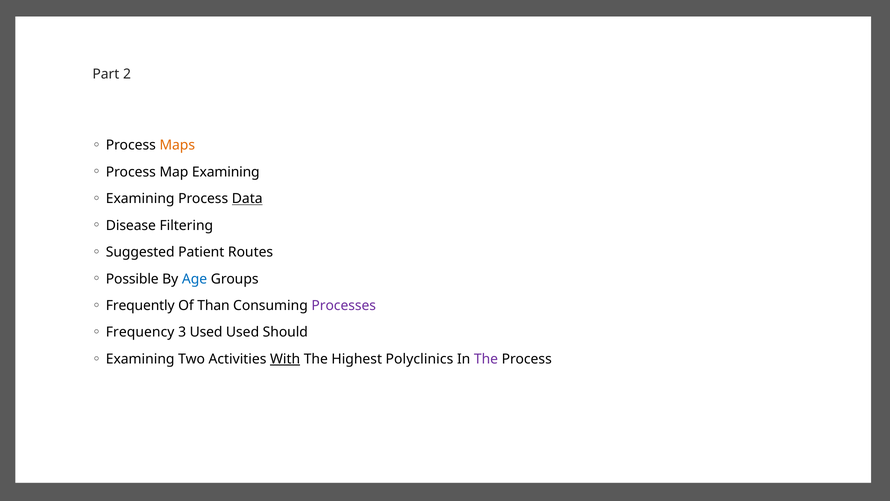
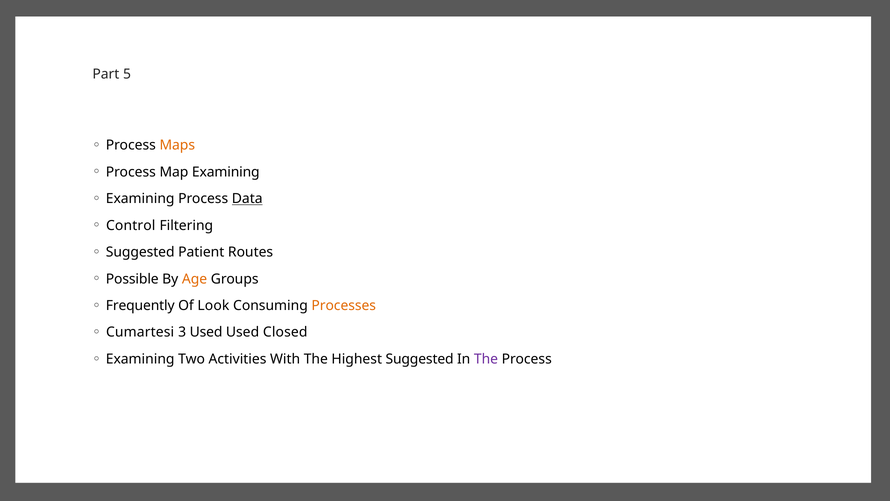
2: 2 -> 5 (127, 74)
Disease: Disease -> Control (131, 225)
Age colour: blue -> orange (195, 279)
Than: Than -> Look (213, 305)
Processes colour: purple -> orange (344, 305)
Frequency: Frequency -> Cumartesi (140, 332)
Should: Should -> Closed (285, 332)
With underline: present -> none (285, 359)
Highest Polyclinics: Polyclinics -> Suggested (420, 359)
